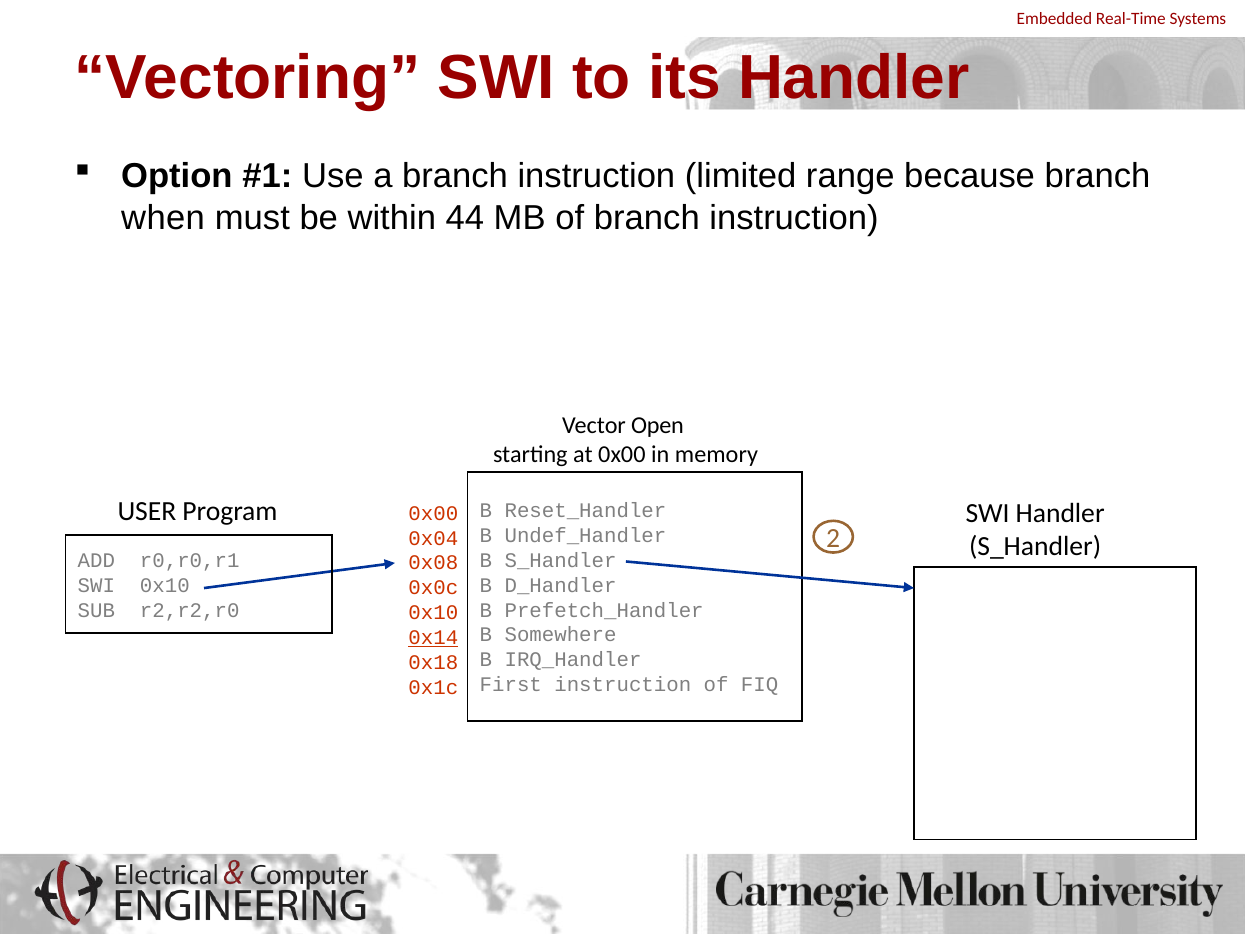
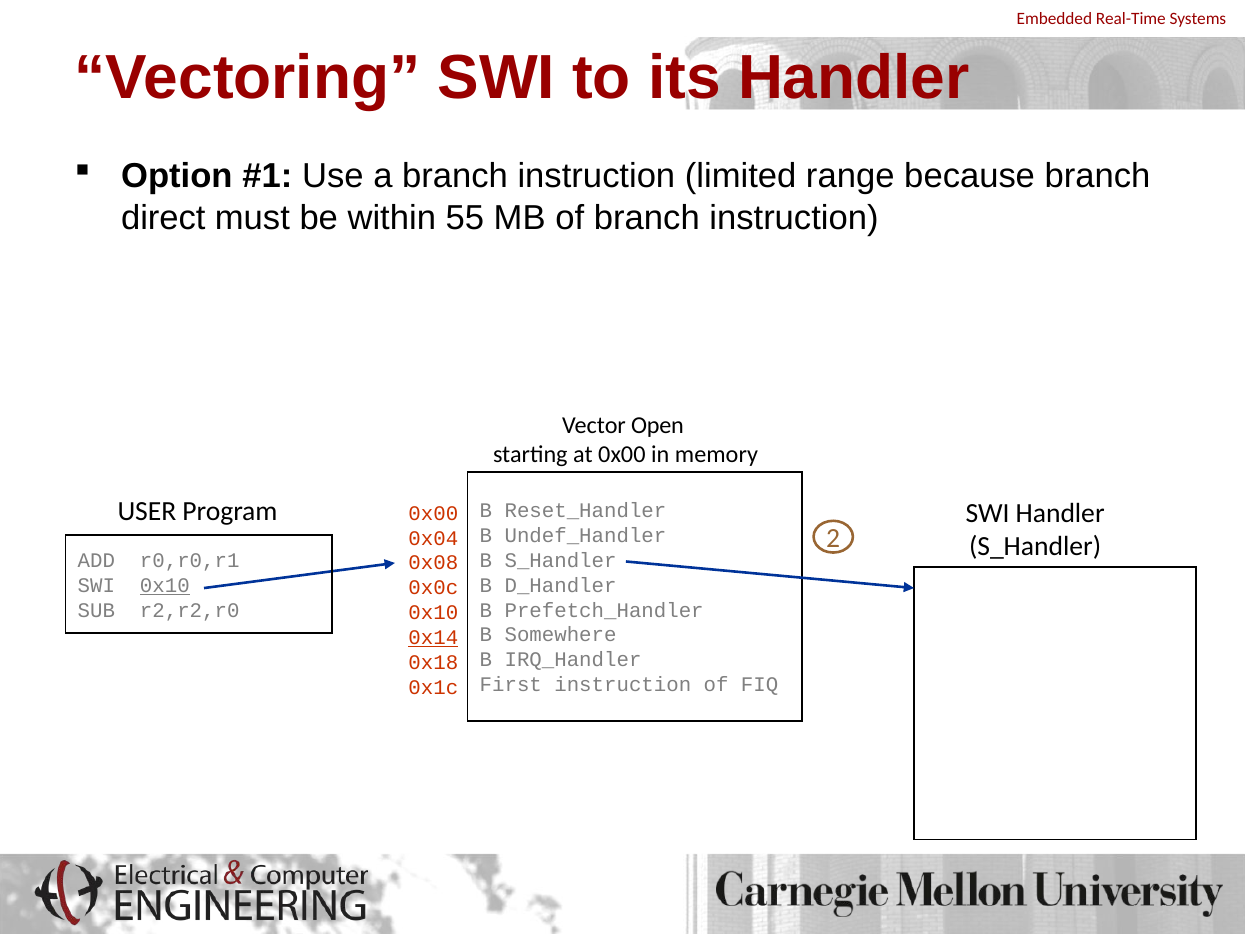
when: when -> direct (163, 218)
44: 44 -> 55 (465, 218)
0x10 underline: none -> present (165, 585)
